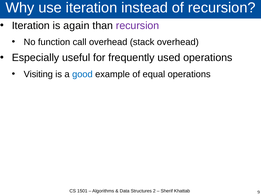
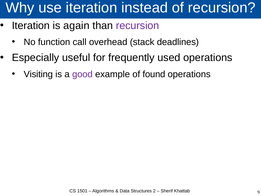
stack overhead: overhead -> deadlines (178, 42)
good colour: blue -> purple (82, 74)
equal: equal -> found (154, 74)
